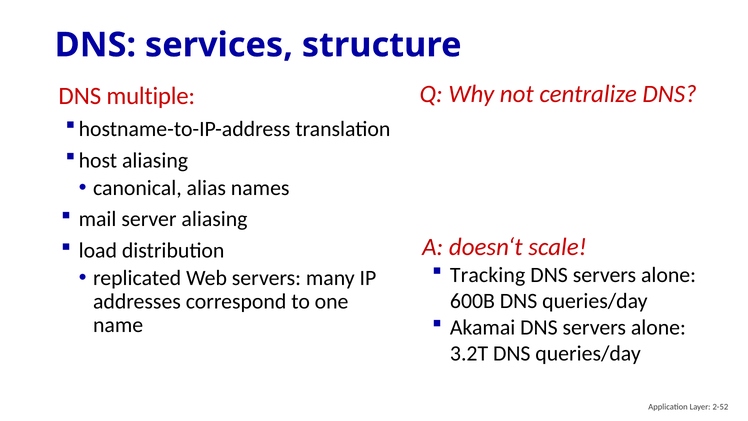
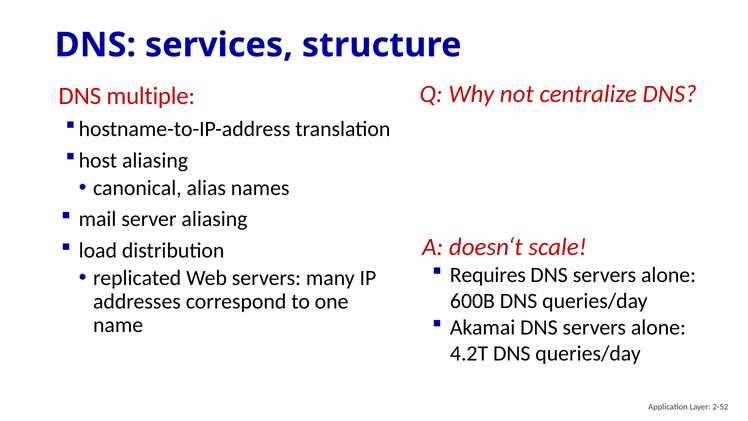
Tracking: Tracking -> Requires (488, 275)
3.2T: 3.2T -> 4.2T (469, 353)
